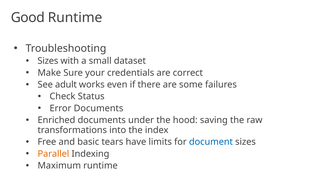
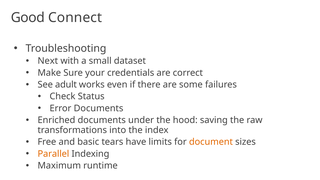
Good Runtime: Runtime -> Connect (75, 17)
Sizes: Sizes -> Next (48, 61)
document colour: blue -> orange (211, 142)
